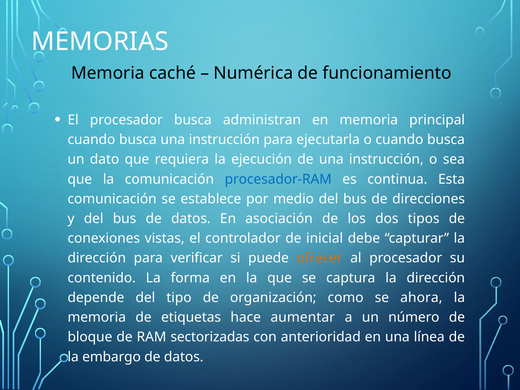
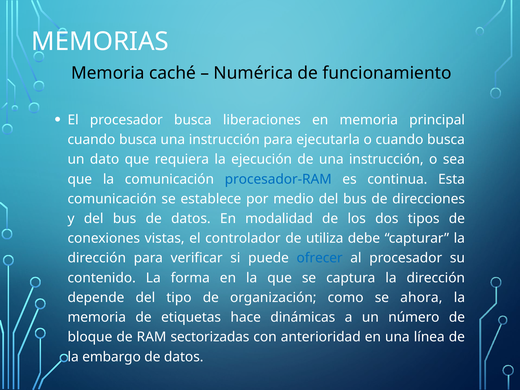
administran: administran -> liberaciones (262, 120)
asociación: asociación -> modalidad (279, 219)
inicial: inicial -> utiliza (325, 238)
ofrecer colour: orange -> blue (320, 258)
aumentar: aumentar -> dinámicas (303, 317)
